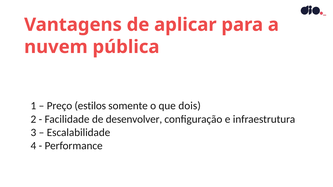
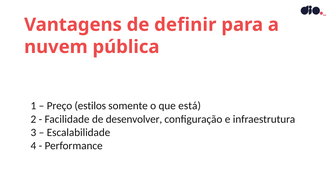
aplicar: aplicar -> definir (185, 25)
dois: dois -> está (190, 106)
